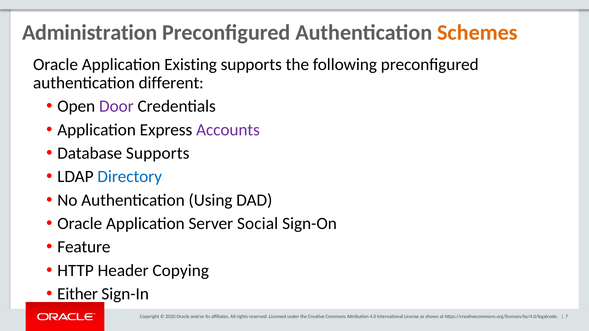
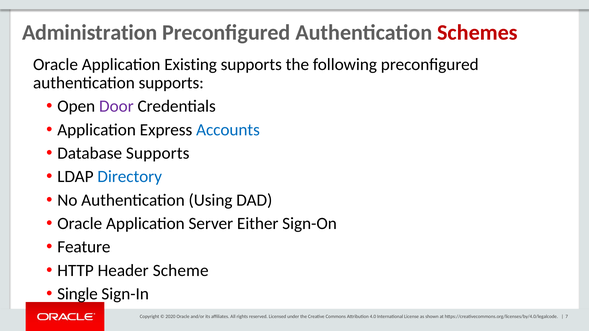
Schemes colour: orange -> red (477, 33)
authentication different: different -> supports (171, 83)
Accounts colour: purple -> blue (228, 130)
Social: Social -> Either (258, 224)
Copying: Copying -> Scheme (181, 271)
Either: Either -> Single (77, 294)
